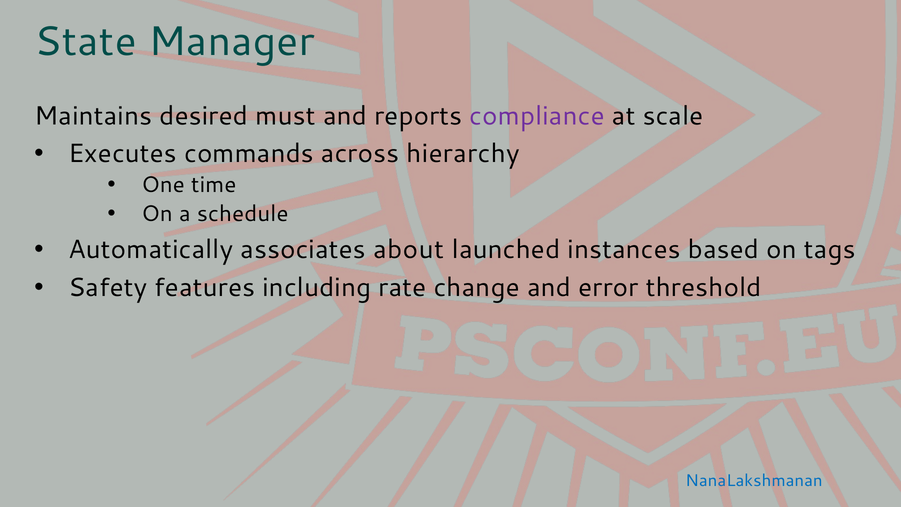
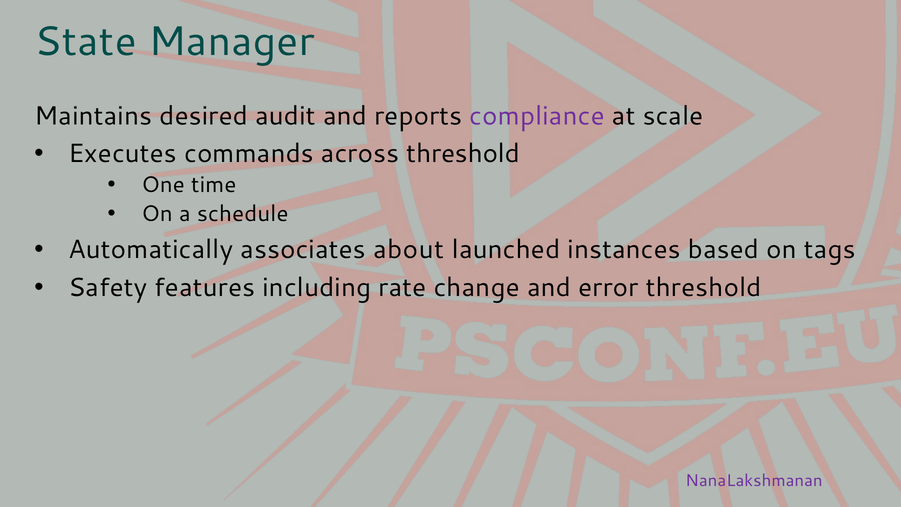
must: must -> audit (286, 116)
across hierarchy: hierarchy -> threshold (463, 154)
NanaLakshmanan colour: blue -> purple (754, 480)
